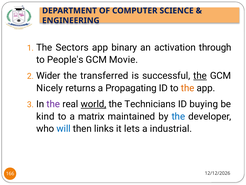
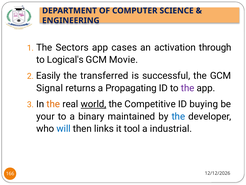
binary: binary -> cases (124, 47)
People's: People's -> Logical's (65, 60)
Wider: Wider -> Easily (48, 76)
the underline: present -> none (200, 76)
Nicely: Nicely -> Signal (50, 88)
the colour: orange -> purple (188, 88)
the colour: purple -> orange (53, 104)
Technicians: Technicians -> Competitive (150, 104)
kind: kind -> your (45, 116)
matrix: matrix -> binary (91, 116)
lets: lets -> tool (132, 128)
